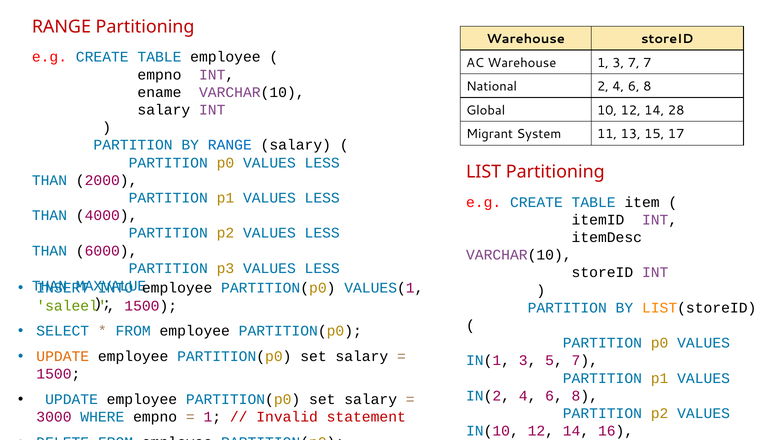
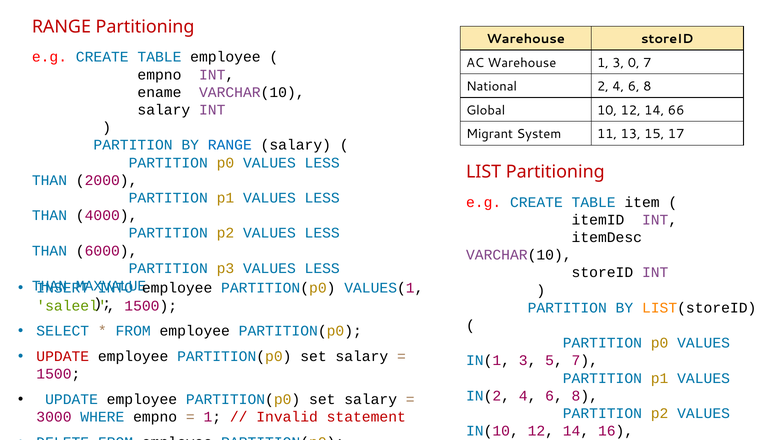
3 7: 7 -> 0 (634, 63)
28: 28 -> 66 (676, 110)
UPDATE colour: orange -> red (63, 356)
